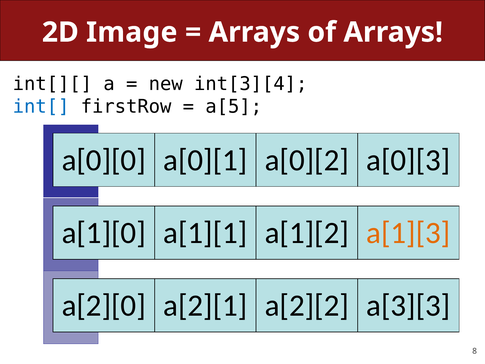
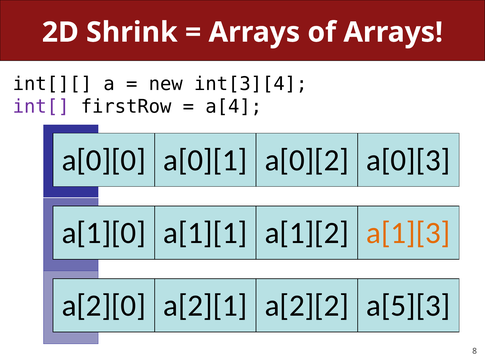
Image: Image -> Shrink (132, 32)
int[ colour: blue -> purple (41, 106)
a[5: a[5 -> a[4 (234, 106)
a[3][3: a[3][3 -> a[5][3 (408, 305)
